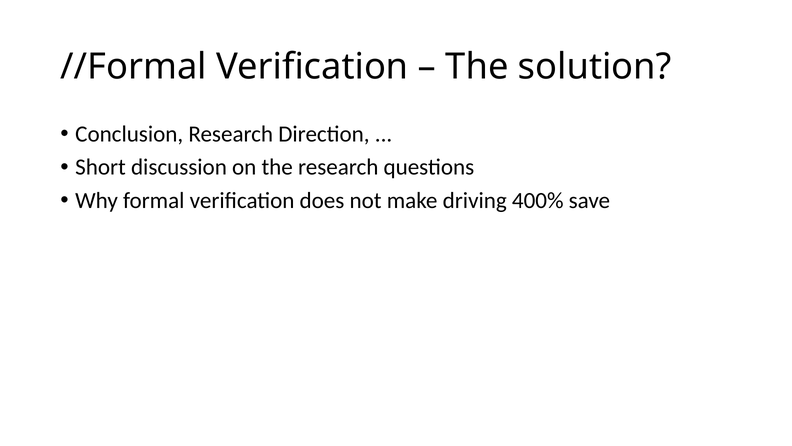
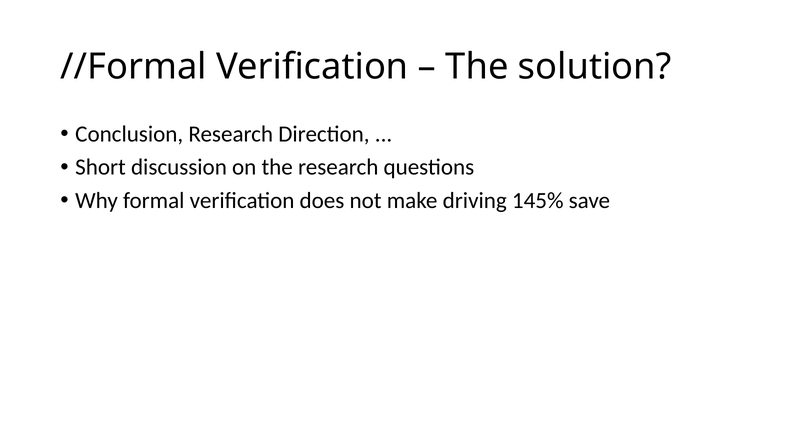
400%: 400% -> 145% (538, 200)
